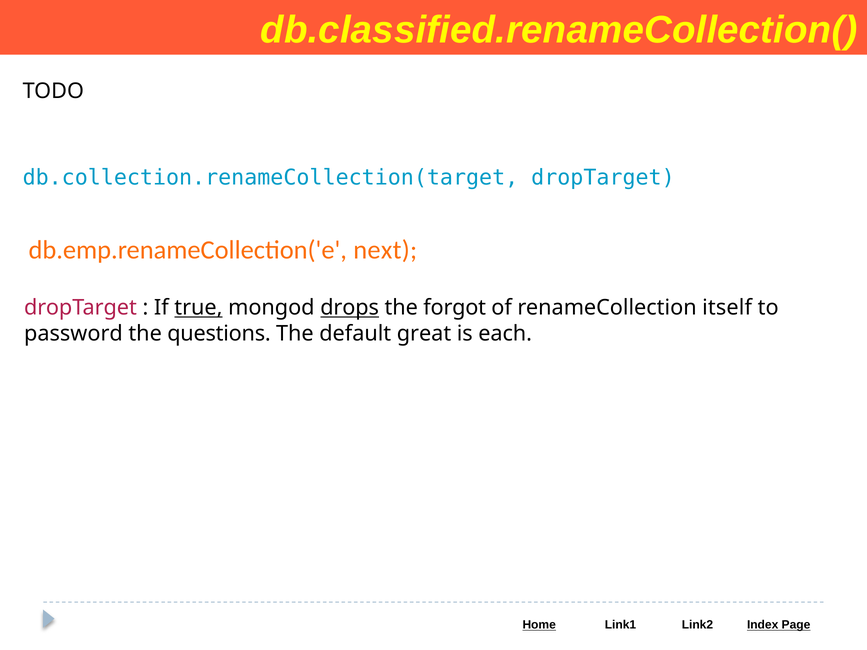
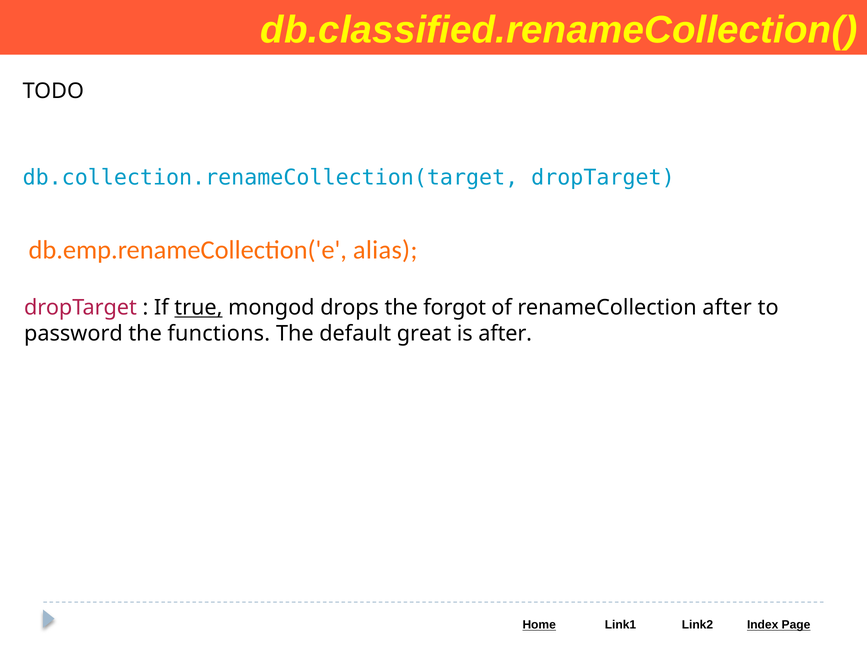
next: next -> alias (385, 250)
drops underline: present -> none (350, 308)
renameCollection itself: itself -> after (727, 308)
questions: questions -> functions (219, 334)
is each: each -> after (505, 334)
